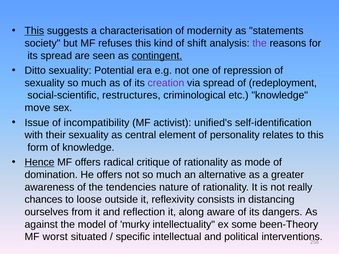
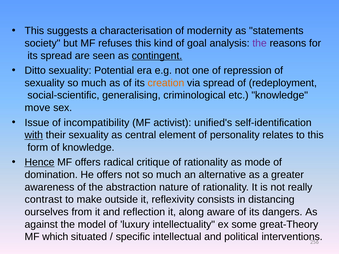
This underline: present -> none (34, 31)
shift: shift -> goal (197, 43)
creation colour: purple -> orange (166, 83)
restructures: restructures -> generalising (131, 95)
with underline: none -> present (34, 135)
tendencies: tendencies -> abstraction (131, 187)
chances: chances -> contrast (43, 200)
loose: loose -> make (89, 200)
murky: murky -> luxury (135, 225)
been-Theory: been-Theory -> great-Theory (289, 225)
worst: worst -> which (55, 237)
